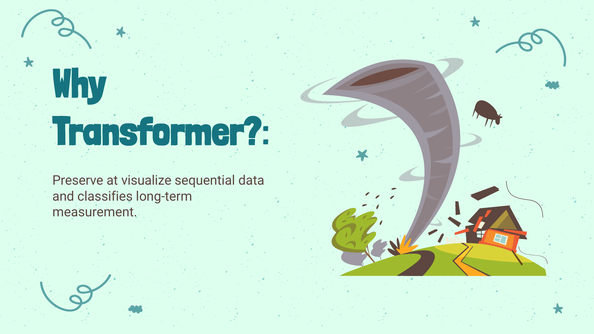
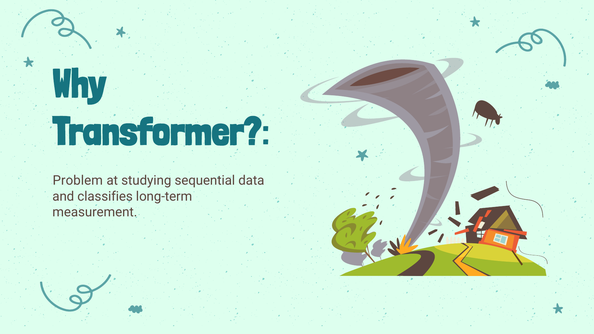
Preserve: Preserve -> Problem (78, 181)
visualize: visualize -> studying (146, 181)
